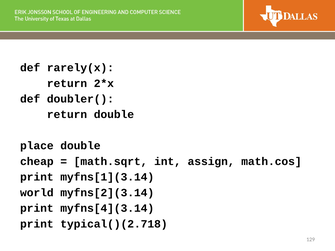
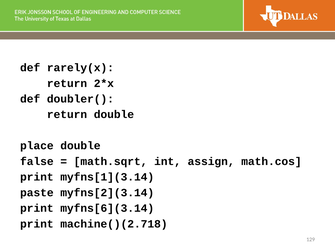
cheap: cheap -> false (37, 162)
world: world -> paste (37, 193)
myfns[4](3.14: myfns[4](3.14 -> myfns[6](3.14 (107, 208)
typical()(2.718: typical()(2.718 -> machine()(2.718 (114, 224)
